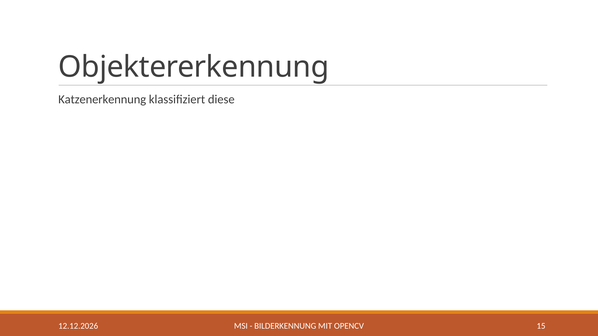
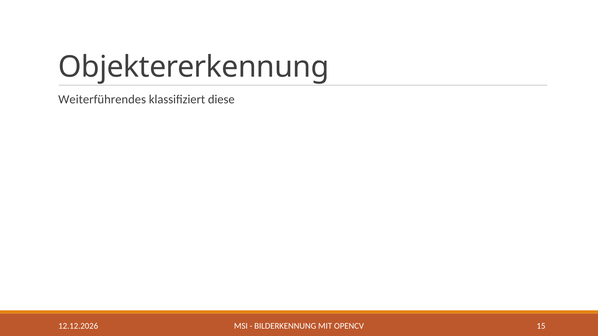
Katzenerkennung: Katzenerkennung -> Weiterführendes (102, 99)
